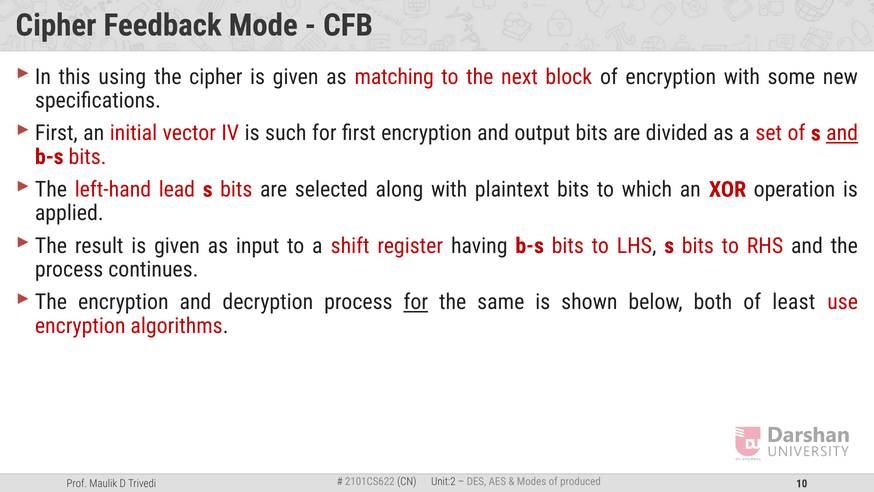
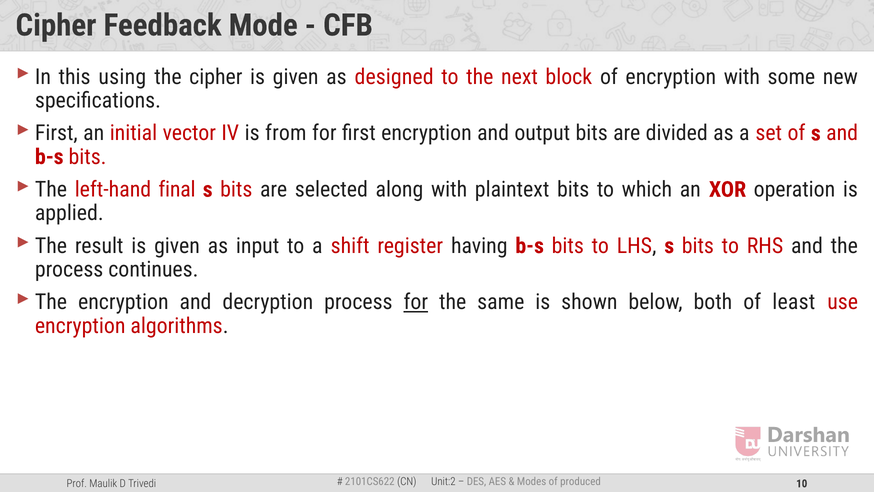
matching: matching -> designed (394, 77)
such: such -> from (286, 133)
and underline: present -> none (842, 133)
lead: lead -> final (177, 189)
